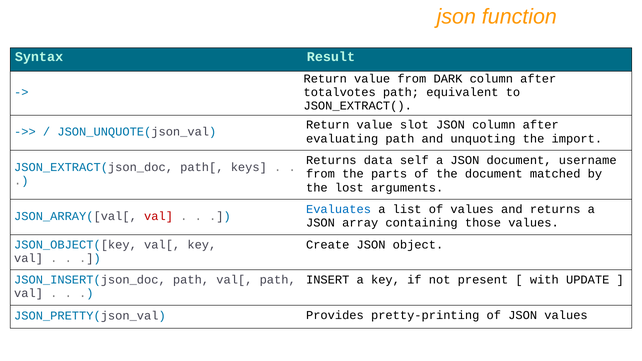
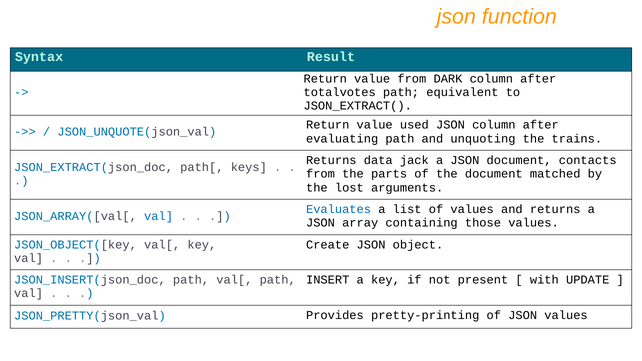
slot: slot -> used (414, 125)
import: import -> trains (577, 139)
self: self -> jack (414, 160)
username: username -> contacts (588, 160)
val colour: red -> blue (159, 216)
